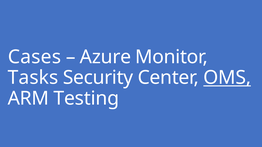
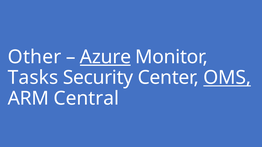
Cases: Cases -> Other (35, 57)
Azure underline: none -> present (105, 57)
Testing: Testing -> Central (86, 99)
